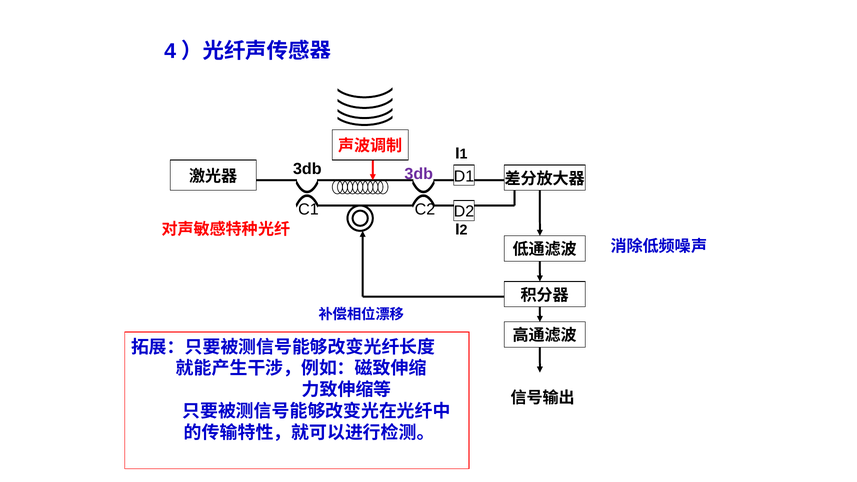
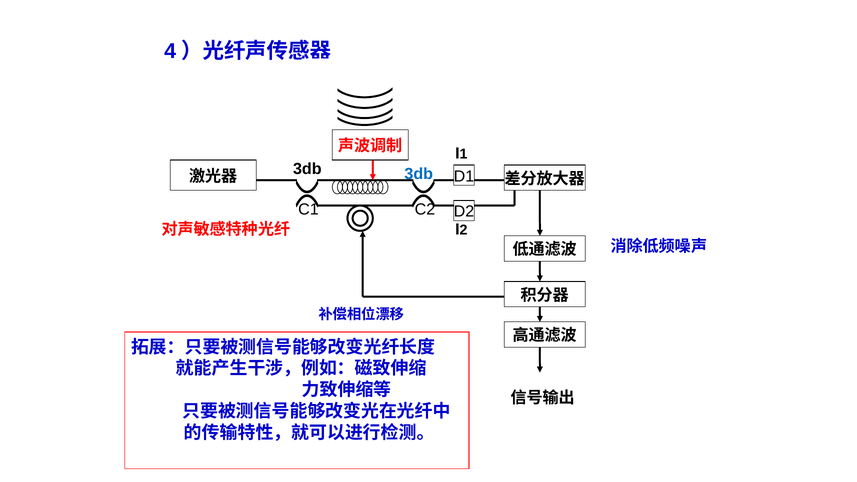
3db colour: purple -> blue (419, 174)
